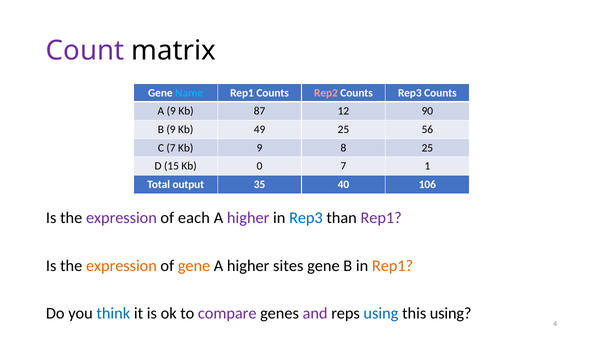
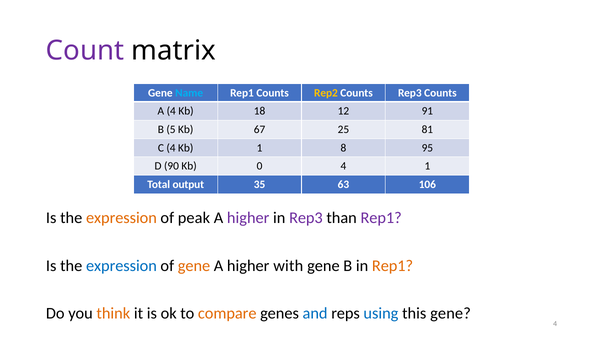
Rep2 colour: pink -> yellow (326, 93)
A 9: 9 -> 4 (171, 111)
87: 87 -> 18 (260, 111)
90: 90 -> 91 (427, 111)
B 9: 9 -> 5 (171, 130)
49: 49 -> 67 (260, 130)
56: 56 -> 81 (427, 130)
C 7: 7 -> 4 (171, 148)
Kb 9: 9 -> 1 (260, 148)
8 25: 25 -> 95 (427, 148)
15: 15 -> 90 (171, 166)
0 7: 7 -> 4 (343, 166)
40: 40 -> 63 (343, 185)
expression colour: purple -> orange (121, 218)
each: each -> peak (194, 218)
Rep3 colour: blue -> purple (306, 218)
expression colour: orange -> blue (121, 266)
sites: sites -> with (288, 266)
think colour: blue -> orange (113, 314)
compare colour: purple -> orange (227, 314)
and colour: purple -> blue (315, 314)
this using: using -> gene (450, 314)
